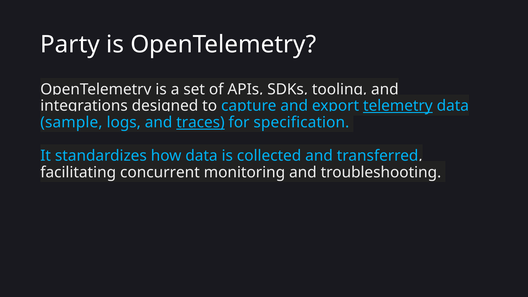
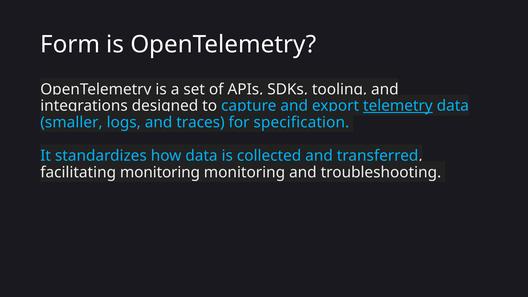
Party: Party -> Form (70, 44)
sample: sample -> smaller (71, 123)
traces underline: present -> none (200, 123)
facilitating concurrent: concurrent -> monitoring (160, 172)
